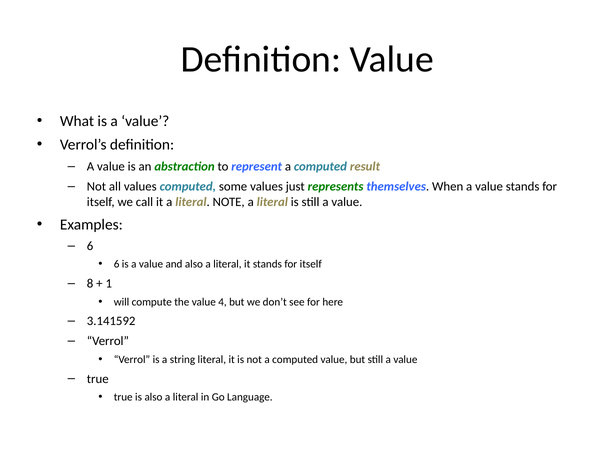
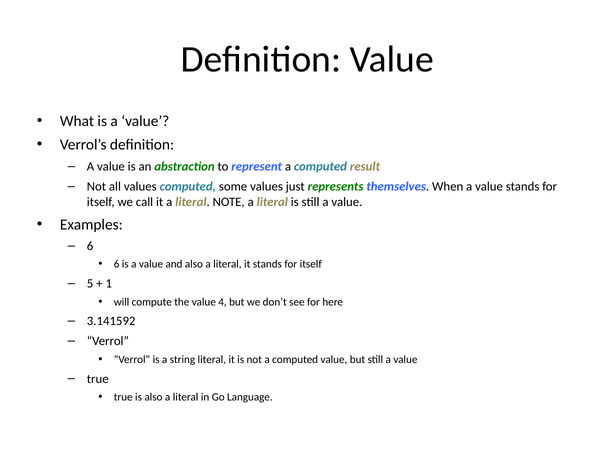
8: 8 -> 5 (90, 284)
